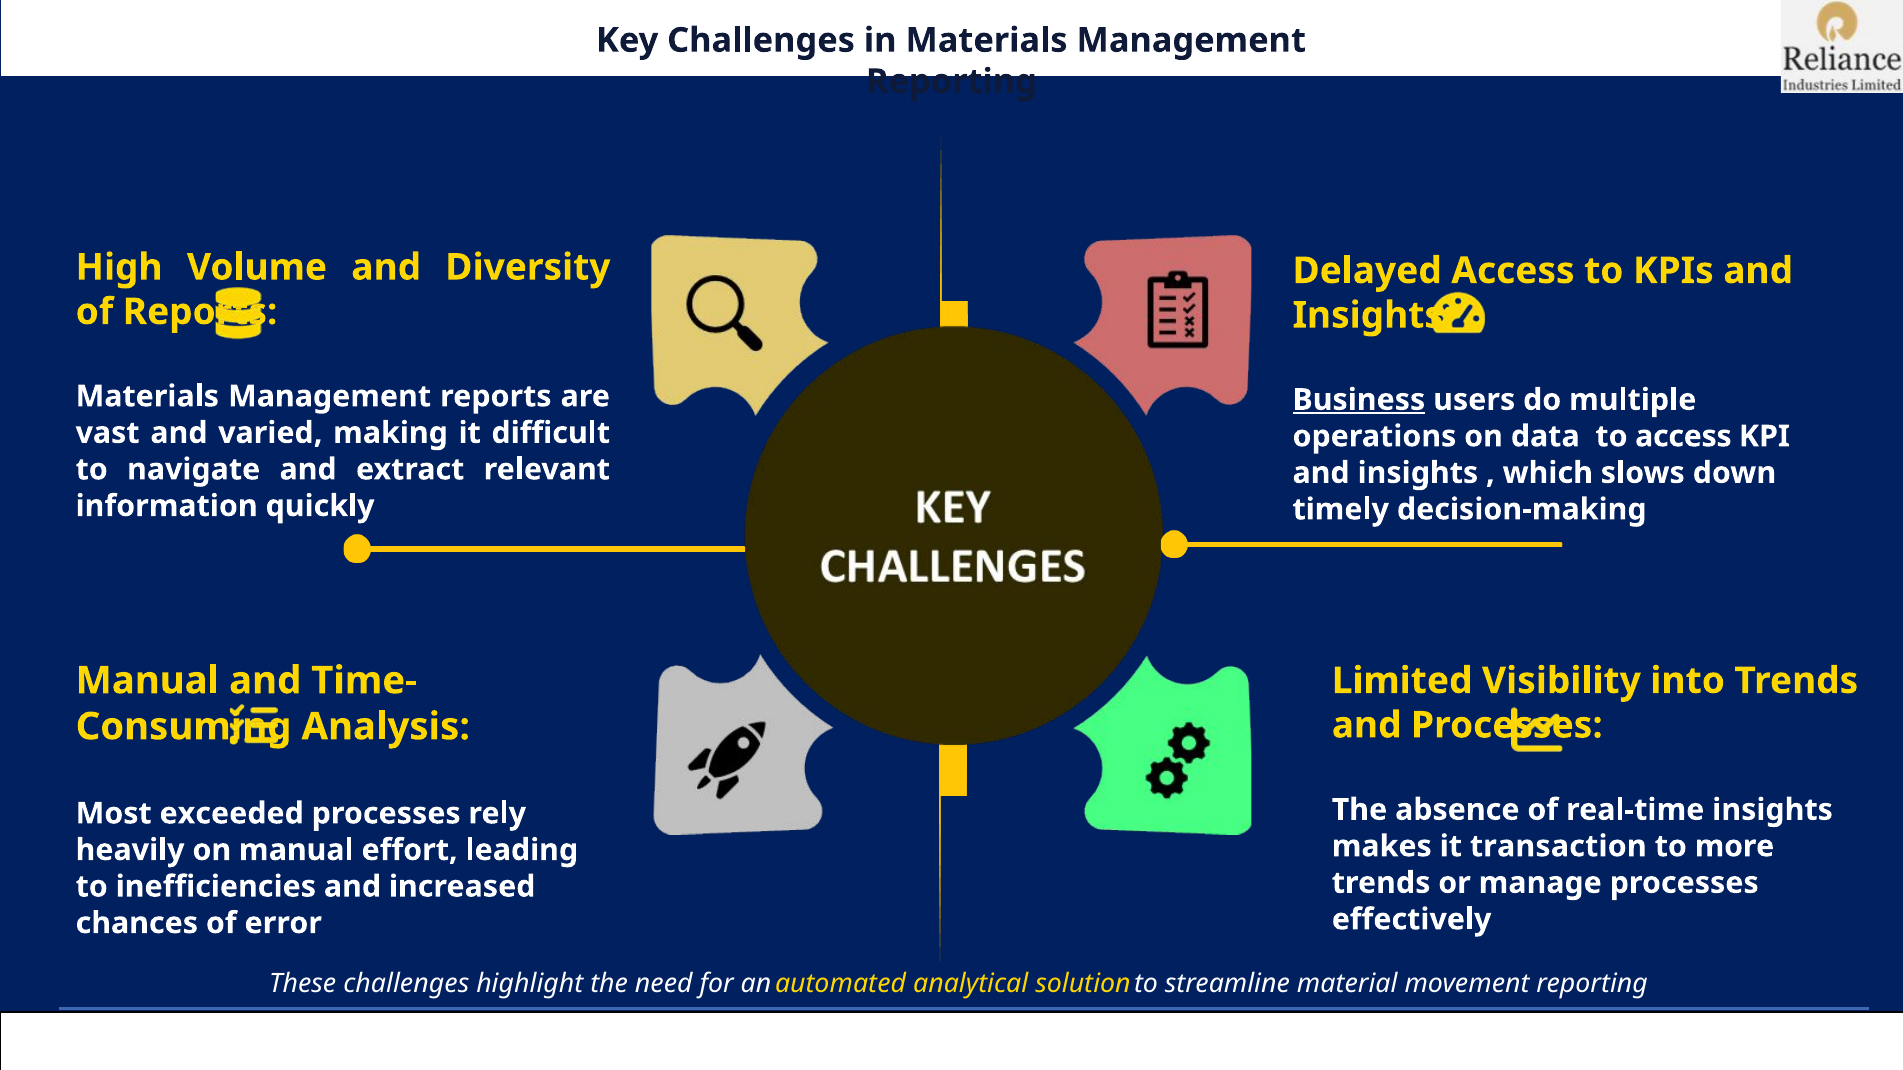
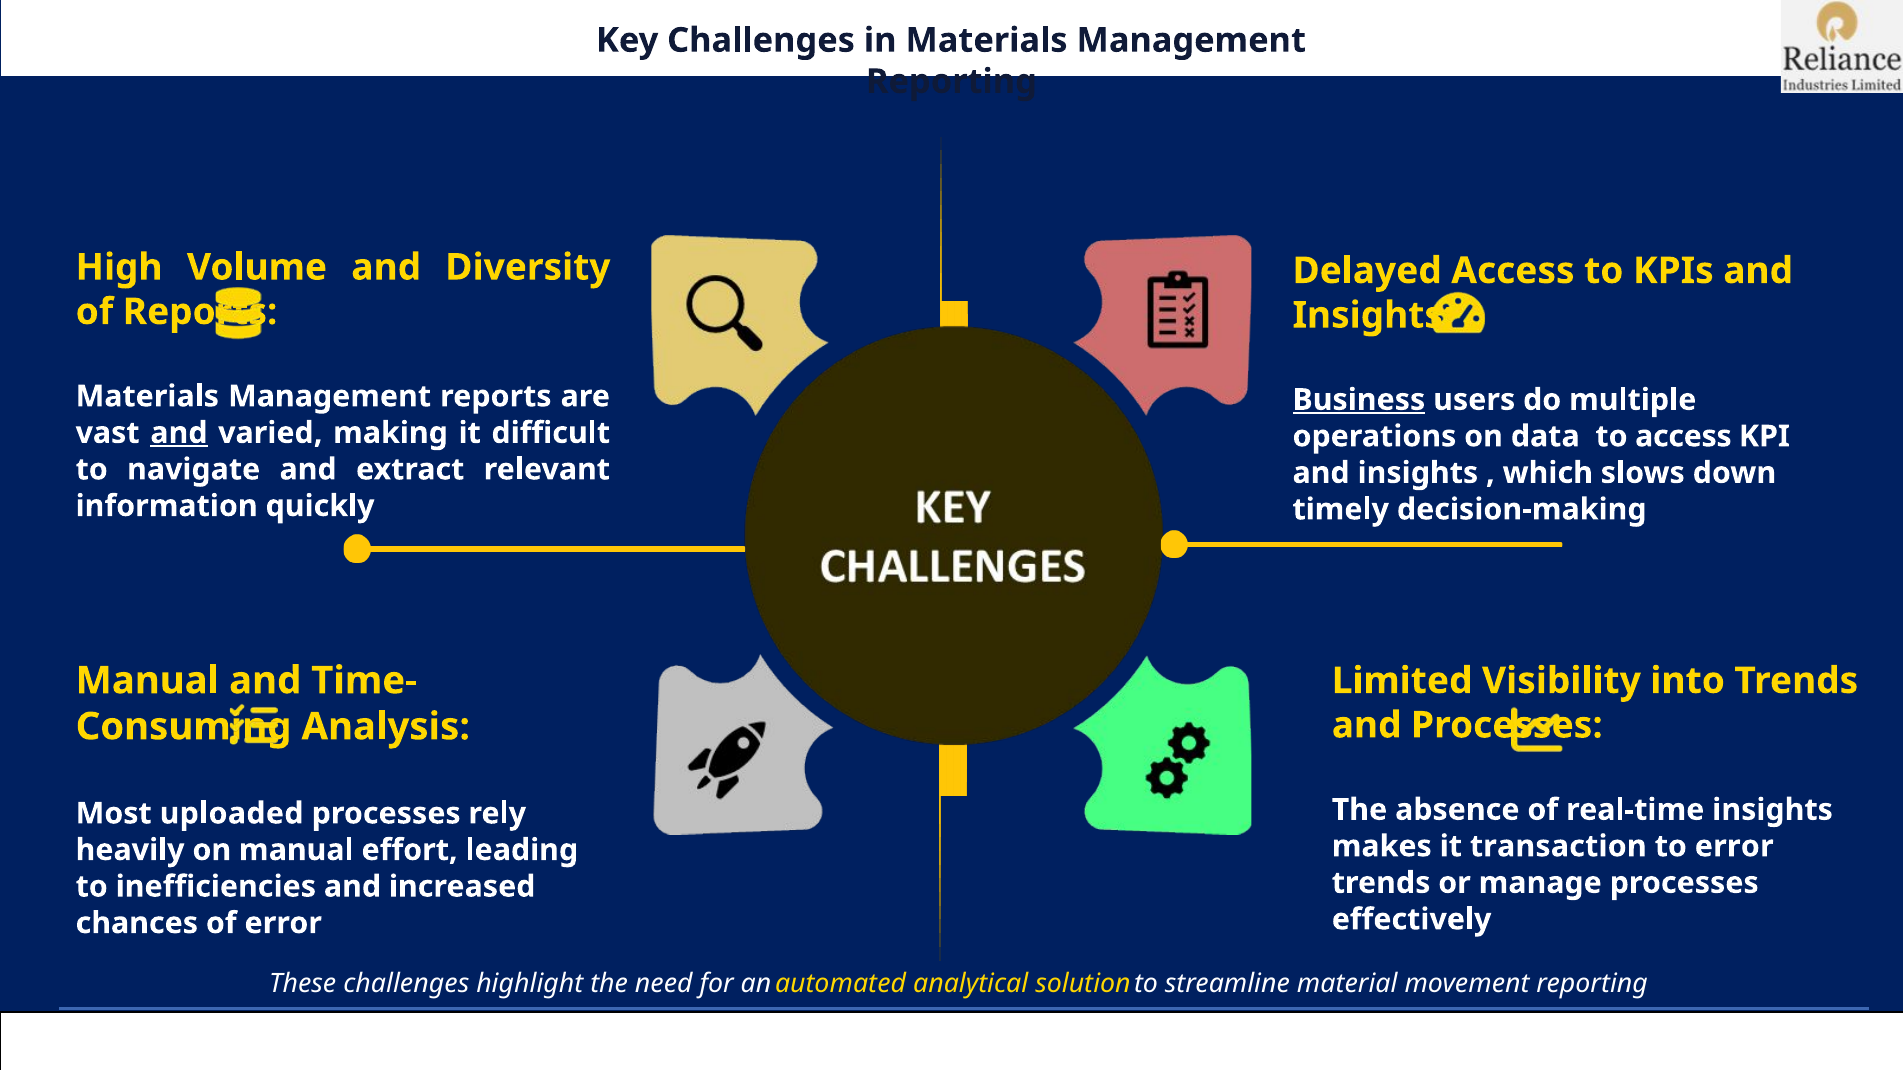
and underline: none -> present (179, 433)
exceeded: exceeded -> uploaded (232, 814)
to more: more -> error (1734, 847)
